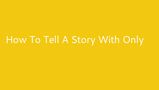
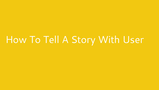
Only: Only -> User (133, 39)
